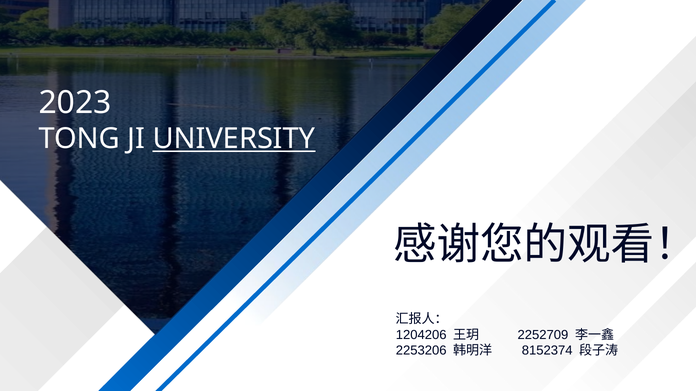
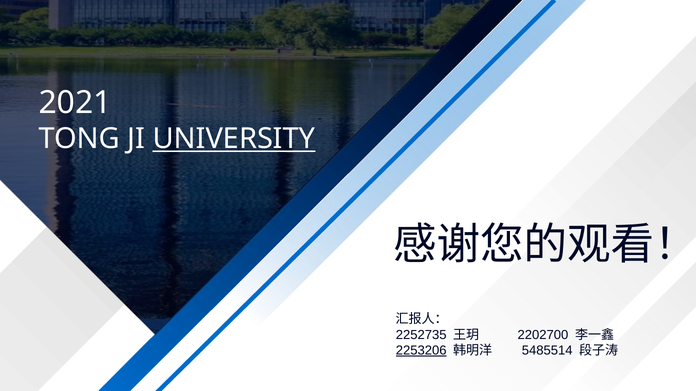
2023: 2023 -> 2021 (75, 103)
1204206: 1204206 -> 2252735 (421, 335)
2252709: 2252709 -> 2202700 (543, 335)
2253206 underline: none -> present (421, 351)
8152374: 8152374 -> 5485514 (547, 351)
